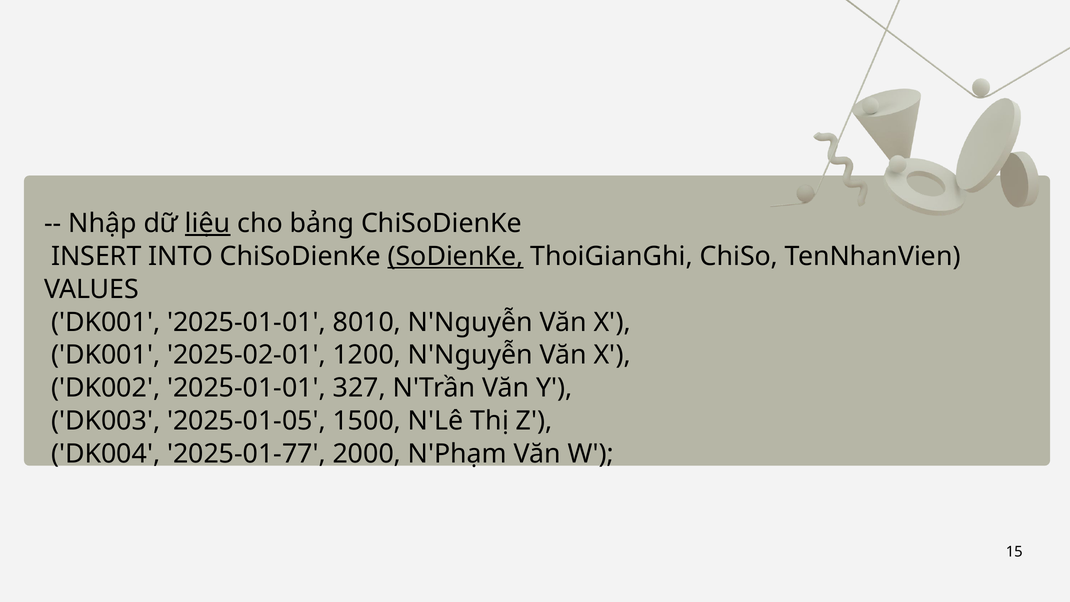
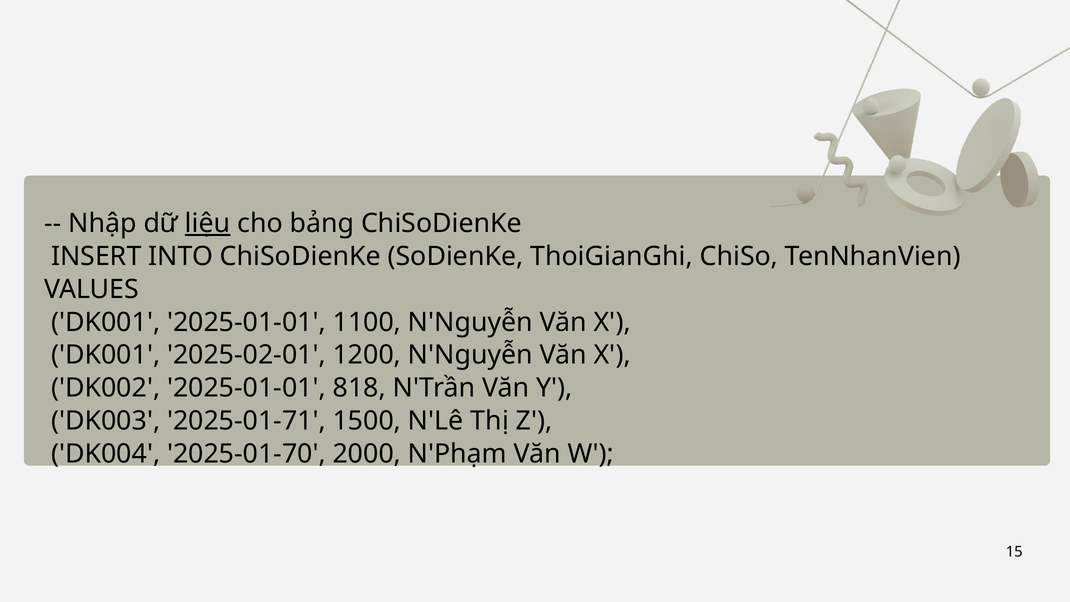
SoDienKe underline: present -> none (456, 256)
8010: 8010 -> 1100 (367, 322)
327: 327 -> 818 (359, 388)
2025-01-05: 2025-01-05 -> 2025-01-71 (246, 421)
2025-01-77: 2025-01-77 -> 2025-01-70 (246, 454)
